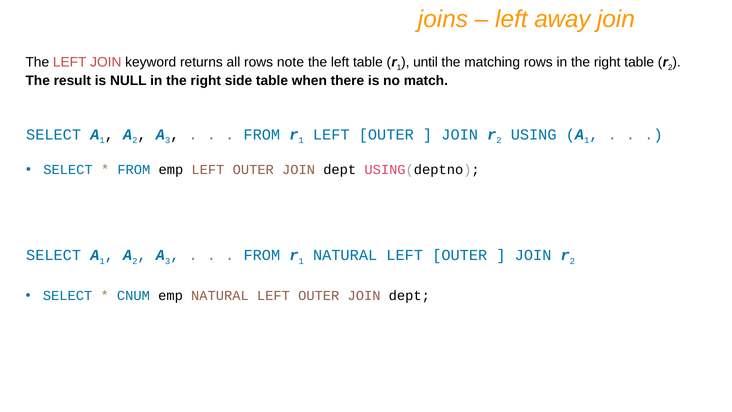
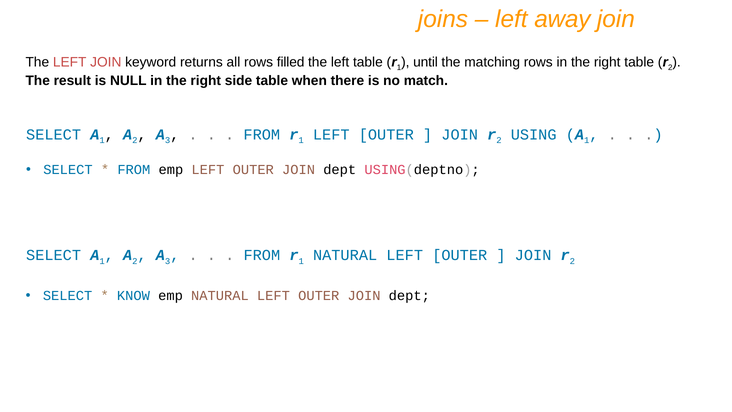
note: note -> filled (291, 62)
CNUM: CNUM -> KNOW (133, 296)
